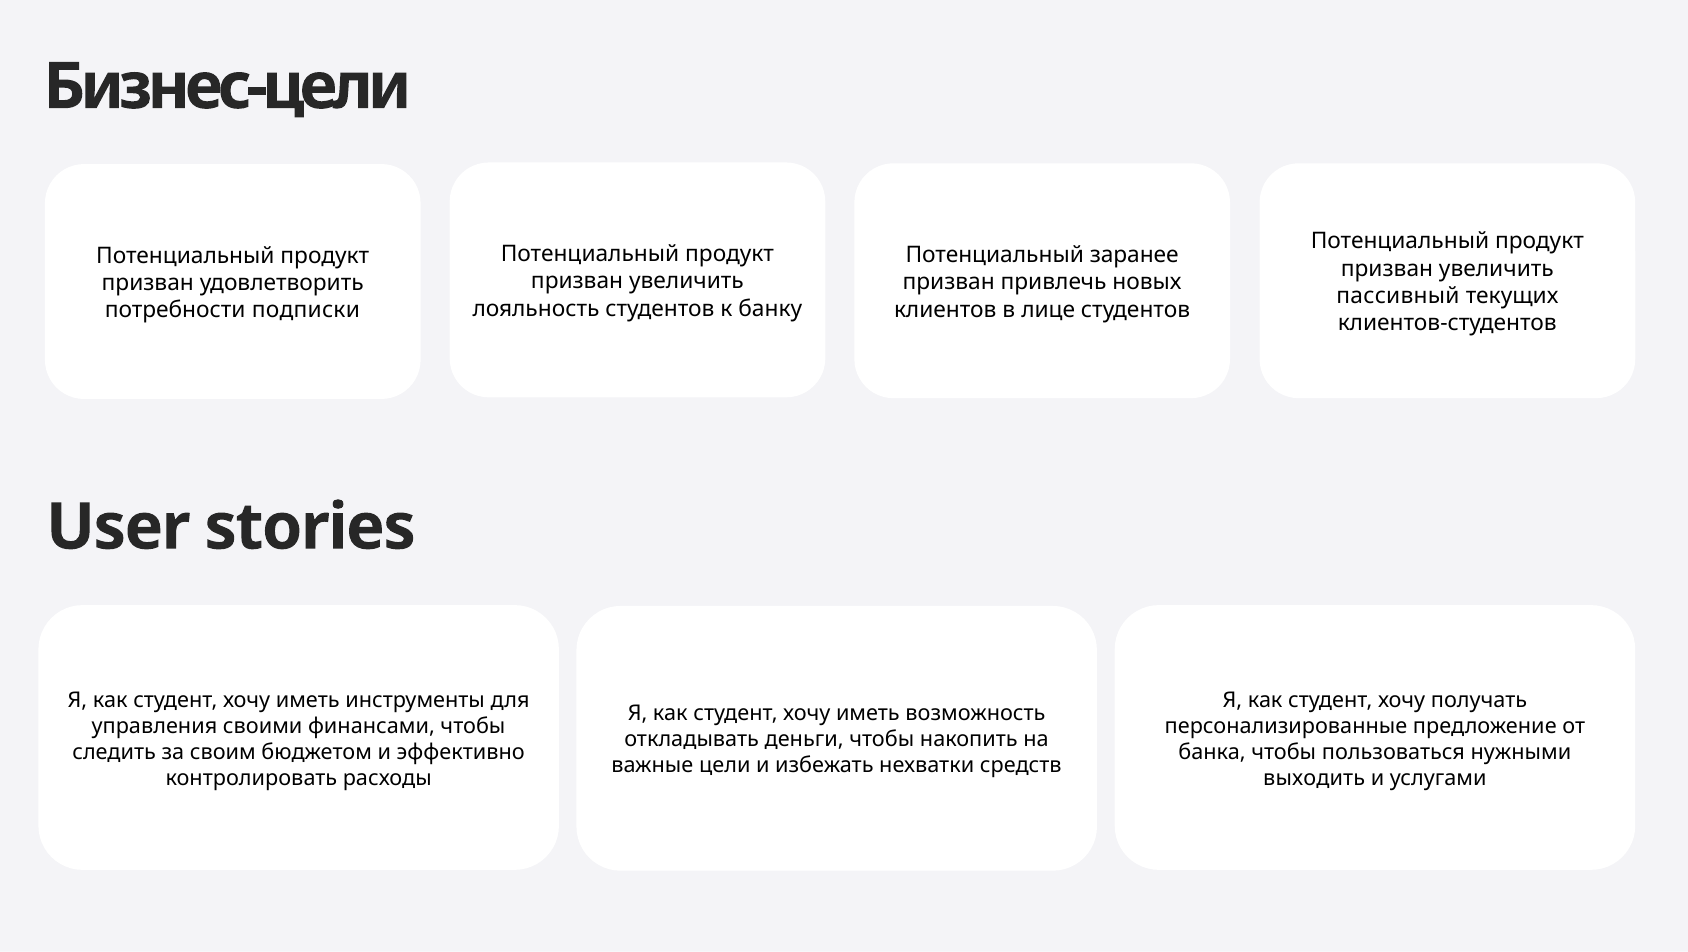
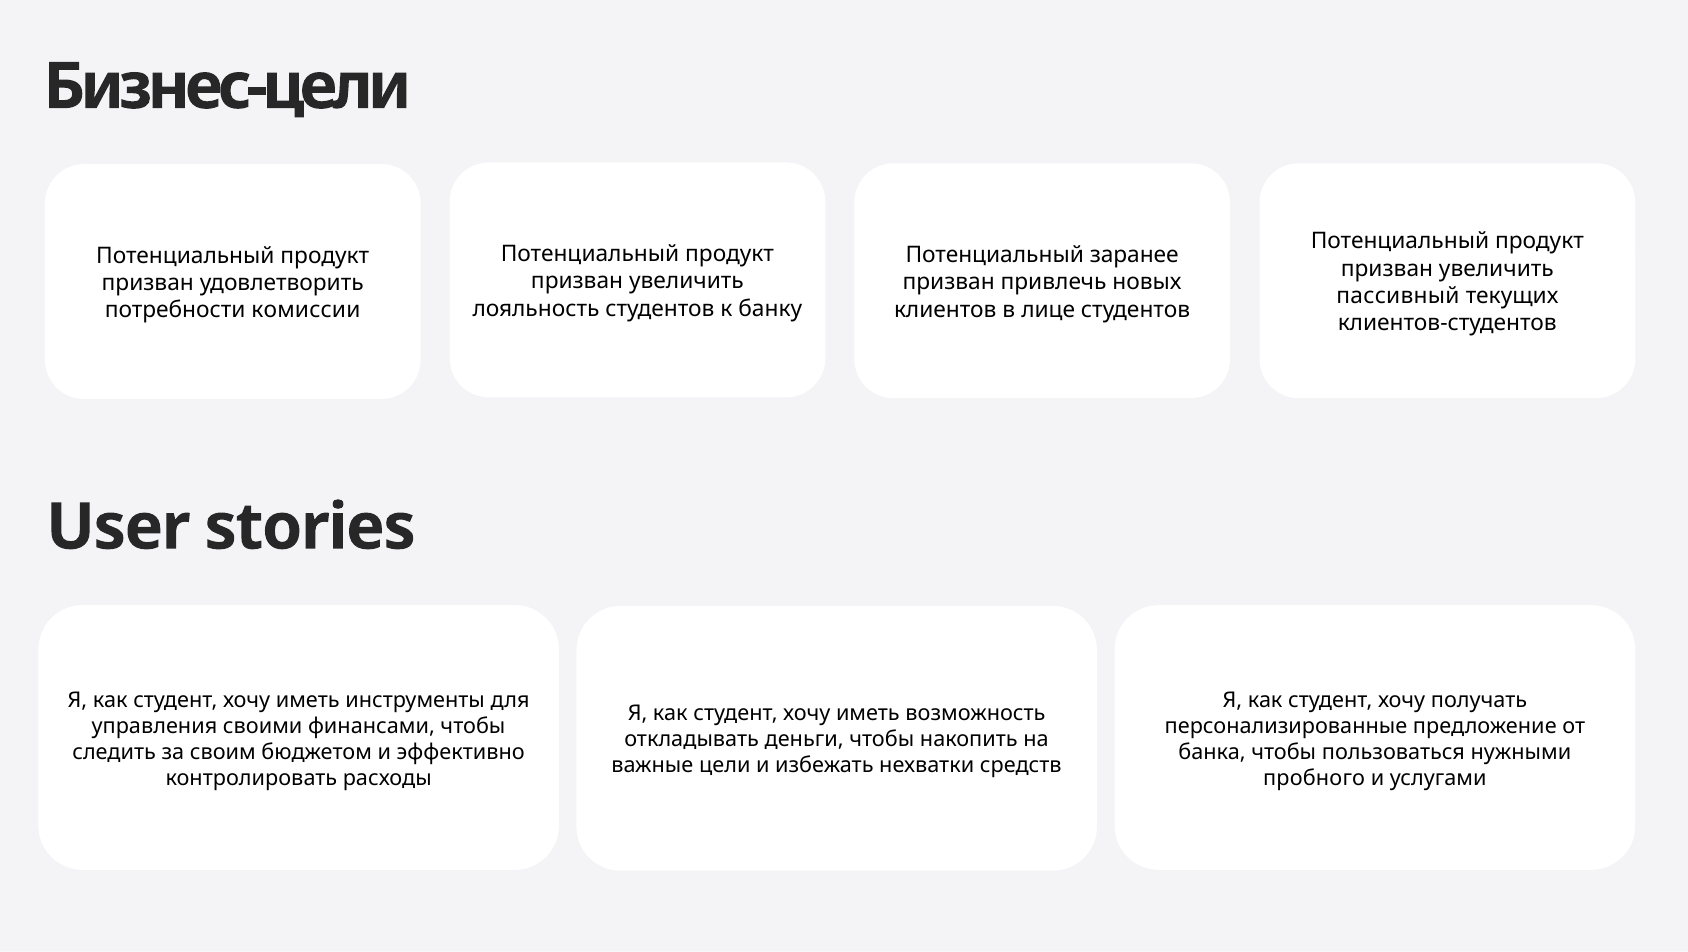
подписки: подписки -> комиссии (306, 310)
выходить: выходить -> пробного (1314, 778)
